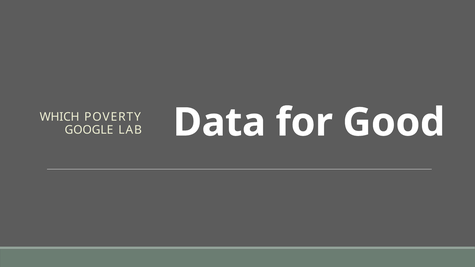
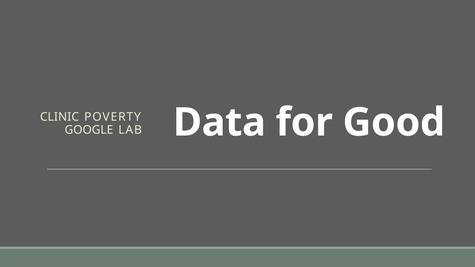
WHICH: WHICH -> CLINIC (59, 117)
